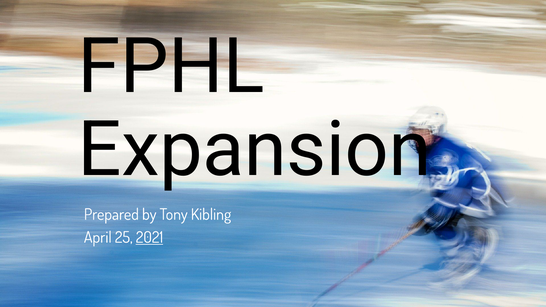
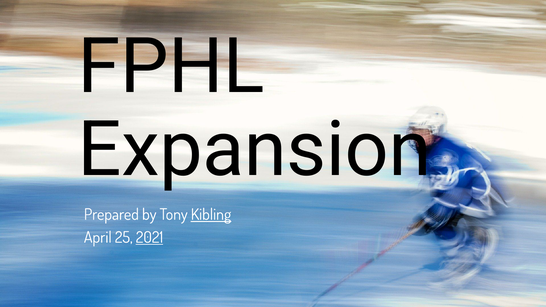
Kibling underline: none -> present (211, 215)
